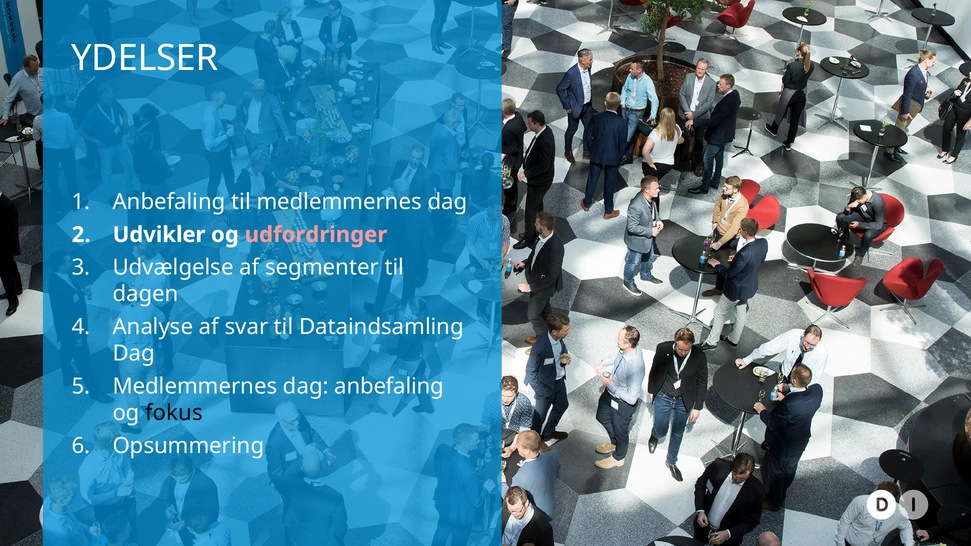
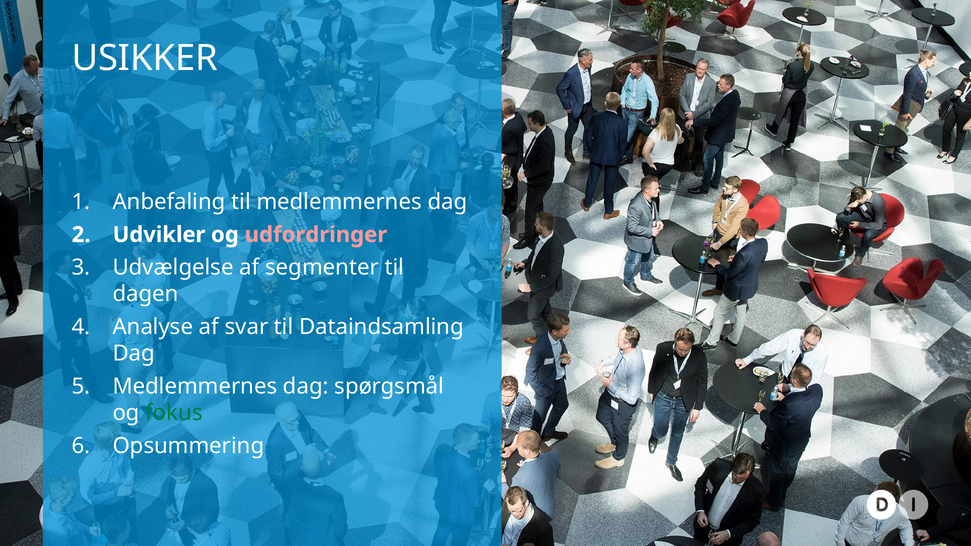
YDELSER: YDELSER -> USIKKER (145, 58)
dag anbefaling: anbefaling -> spørgsmål (389, 386)
fokus colour: black -> green (174, 413)
